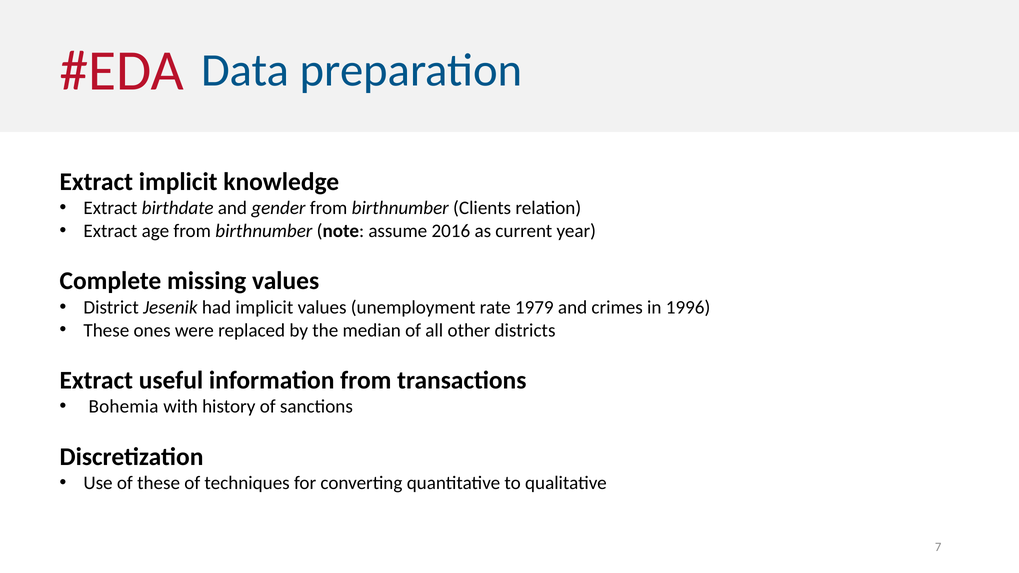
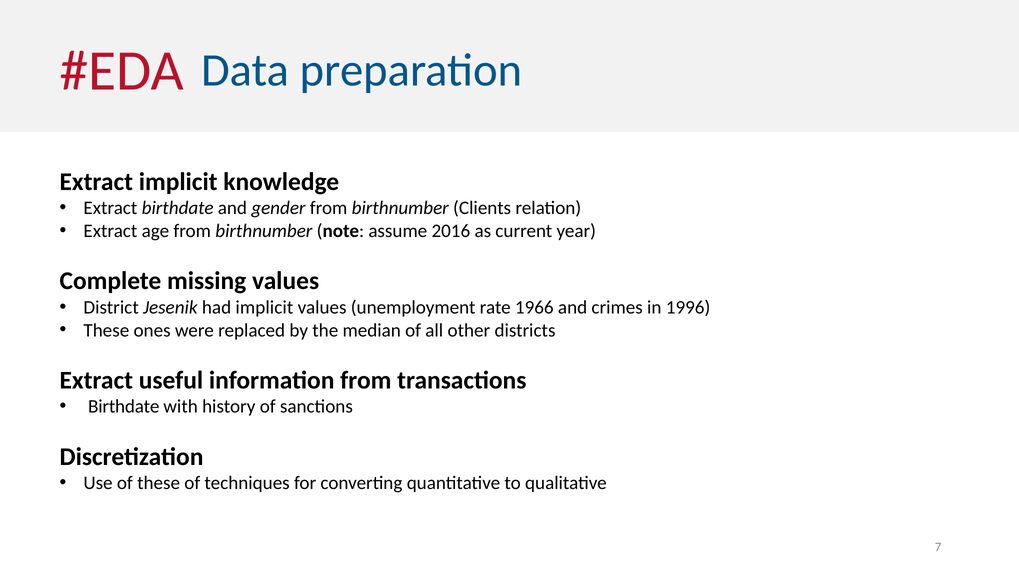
1979: 1979 -> 1966 (534, 307)
Bohemia: Bohemia -> Birthdate (124, 407)
